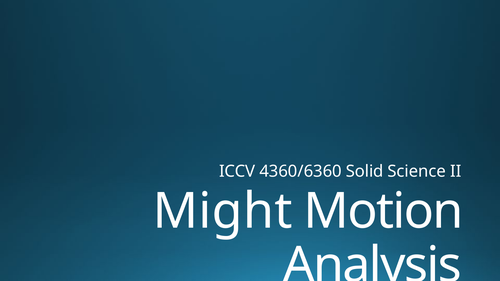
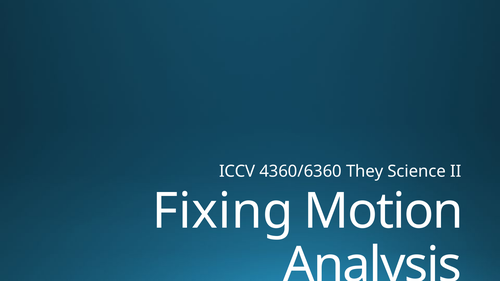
Solid: Solid -> They (365, 171)
Might: Might -> Fixing (223, 212)
